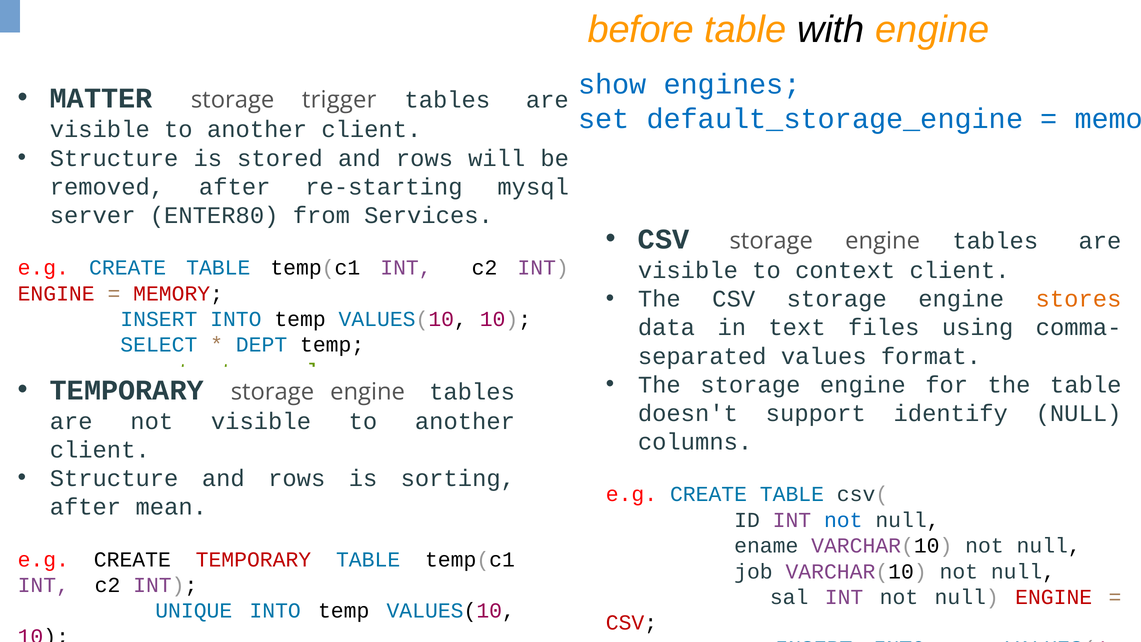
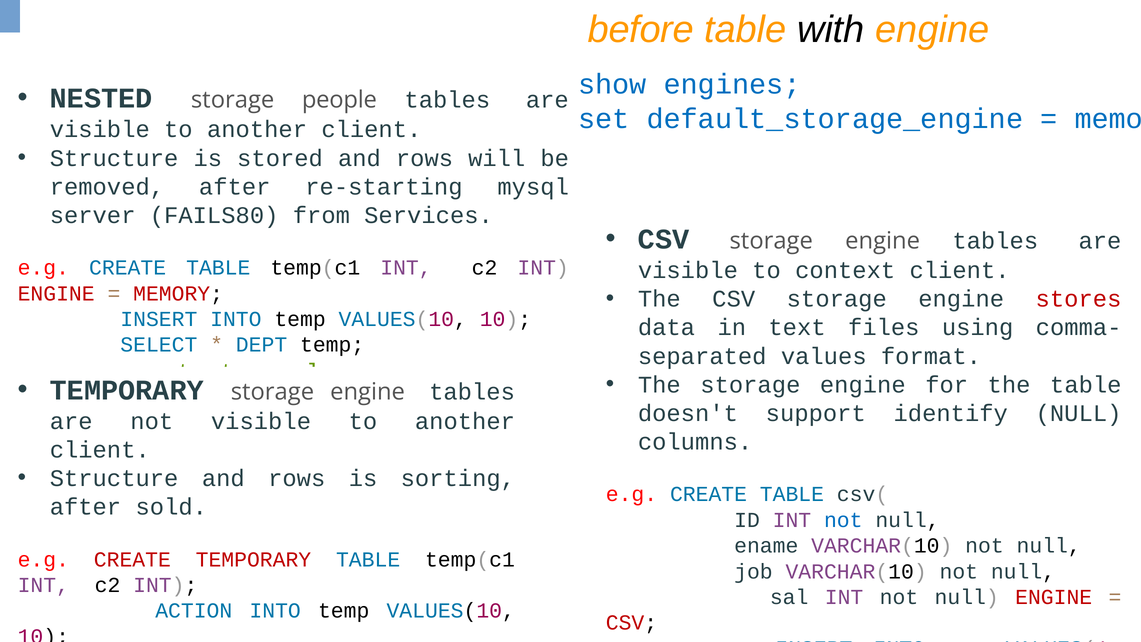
MATTER: MATTER -> NESTED (101, 99)
trigger: trigger -> people (339, 100)
ENTER80: ENTER80 -> FAILS80 (214, 215)
stores colour: orange -> red (1079, 299)
mean: mean -> sold (171, 507)
CREATE colour: black -> red (132, 559)
UNIQUE: UNIQUE -> ACTION (194, 611)
